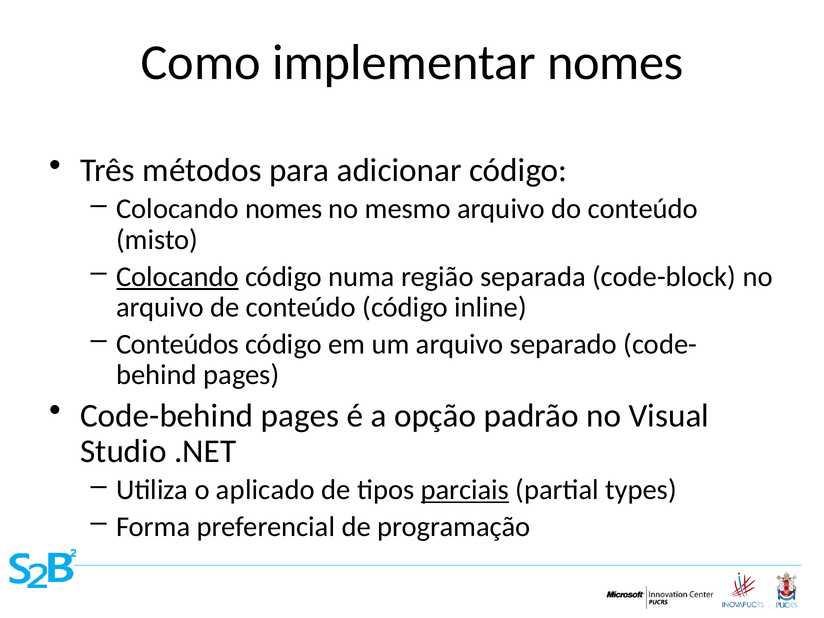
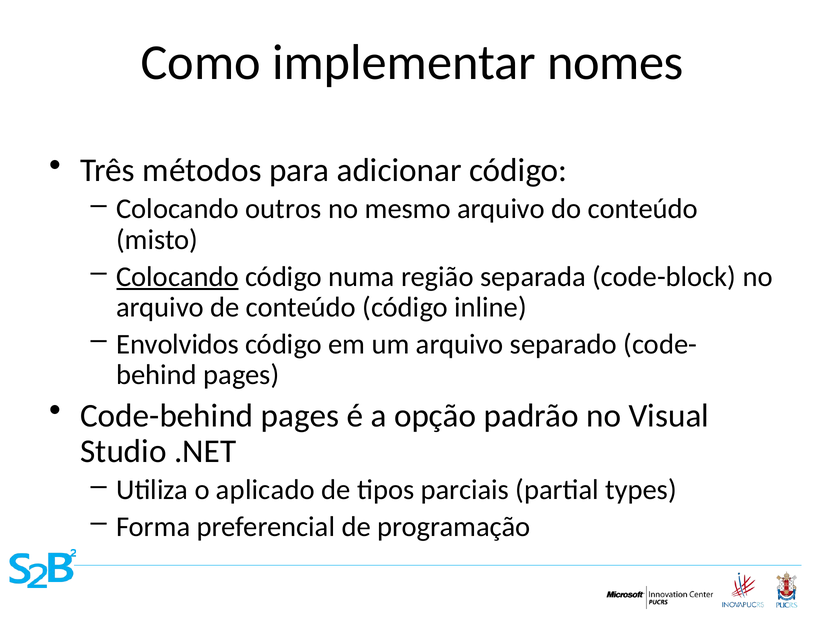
Colocando nomes: nomes -> outros (283, 209)
Conteúdos: Conteúdos -> Envolvidos (178, 344)
parciais underline: present -> none (465, 490)
